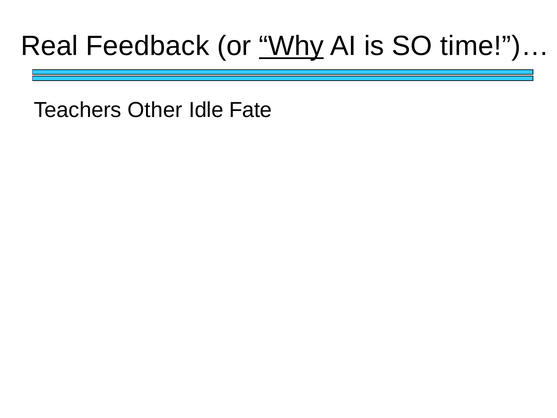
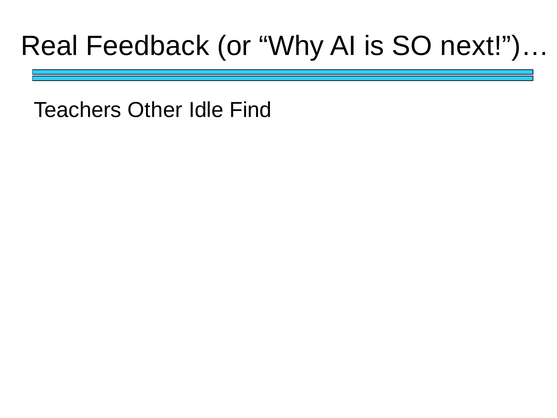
Why underline: present -> none (291, 46)
time!”)…: time!”)… -> next!”)… (495, 46)
Fate: Fate -> Find (251, 110)
